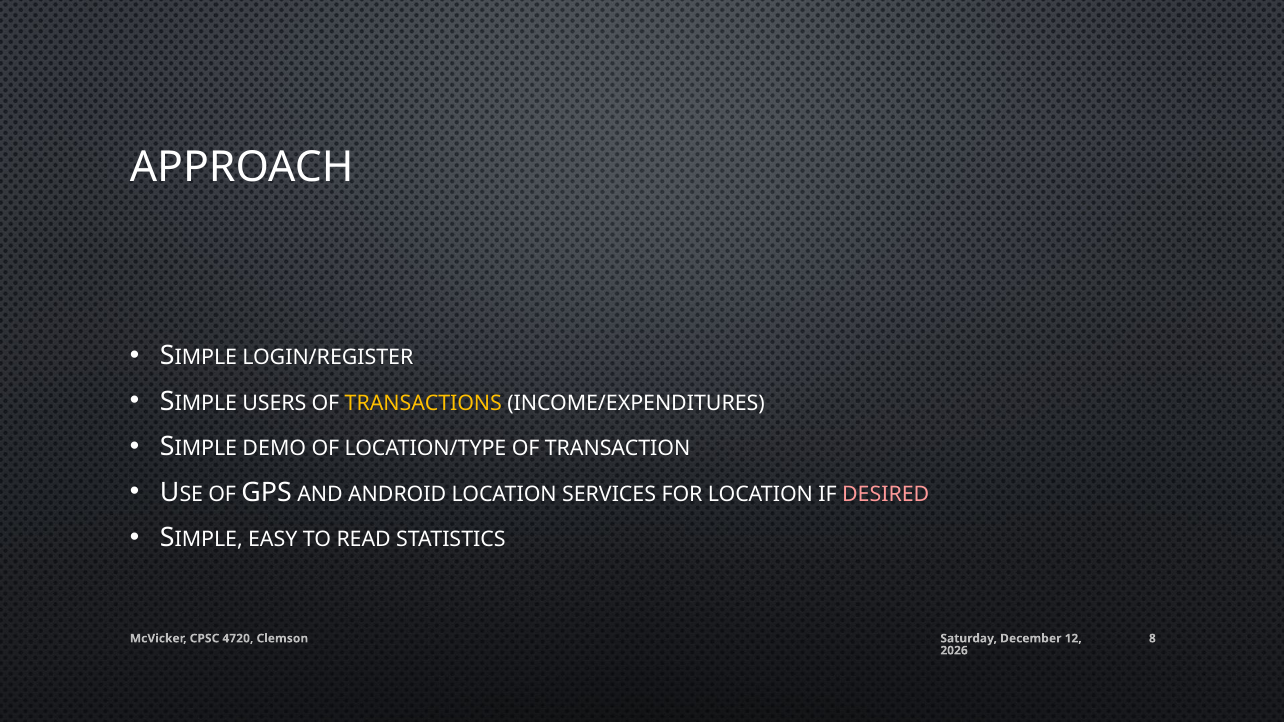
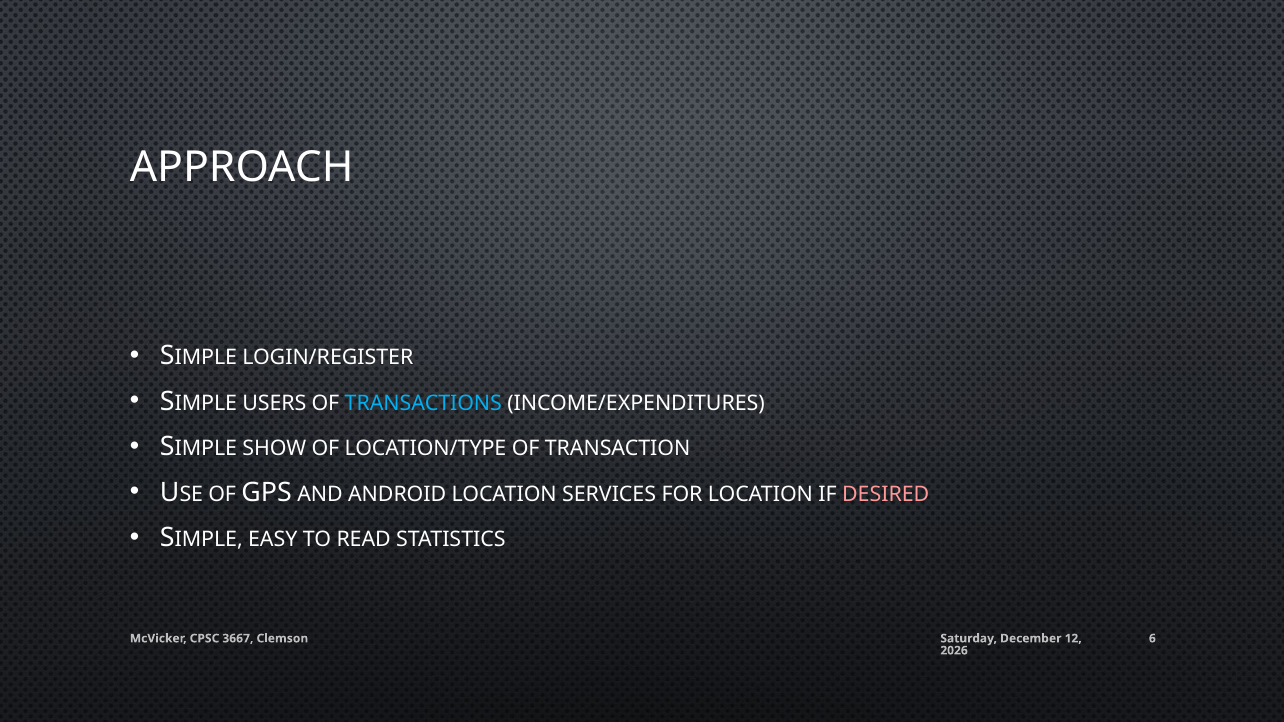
TRANSACTIONS colour: yellow -> light blue (423, 403)
DEMO: DEMO -> SHOW (274, 449)
4720: 4720 -> 3667 (238, 639)
8: 8 -> 6 (1152, 639)
